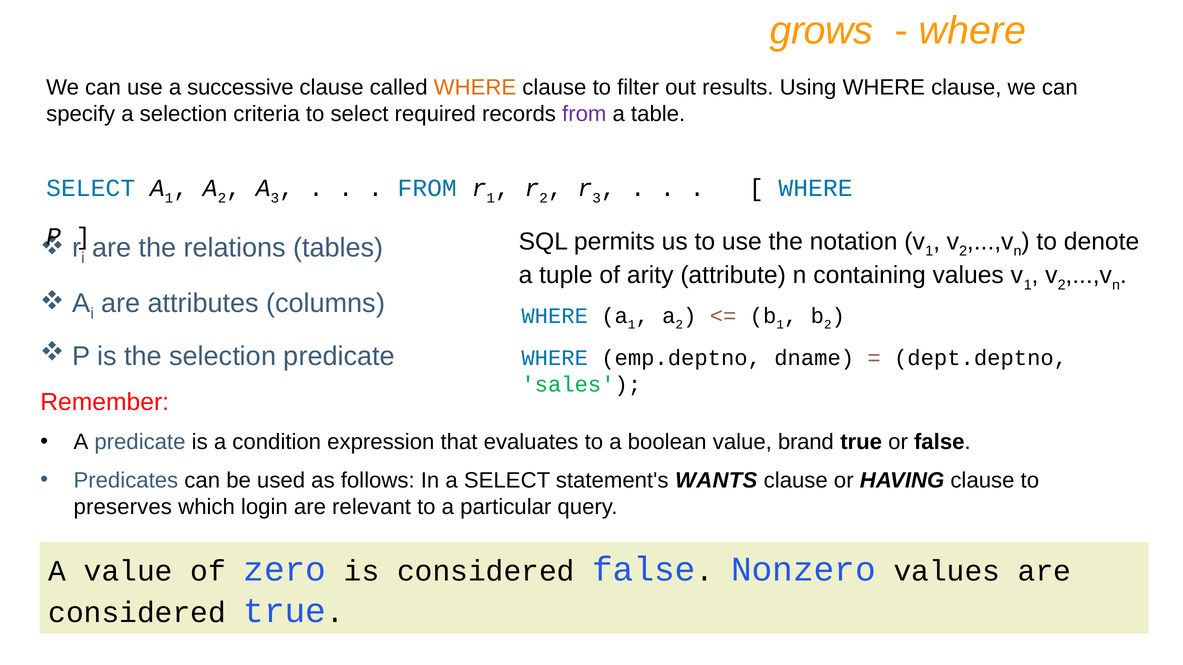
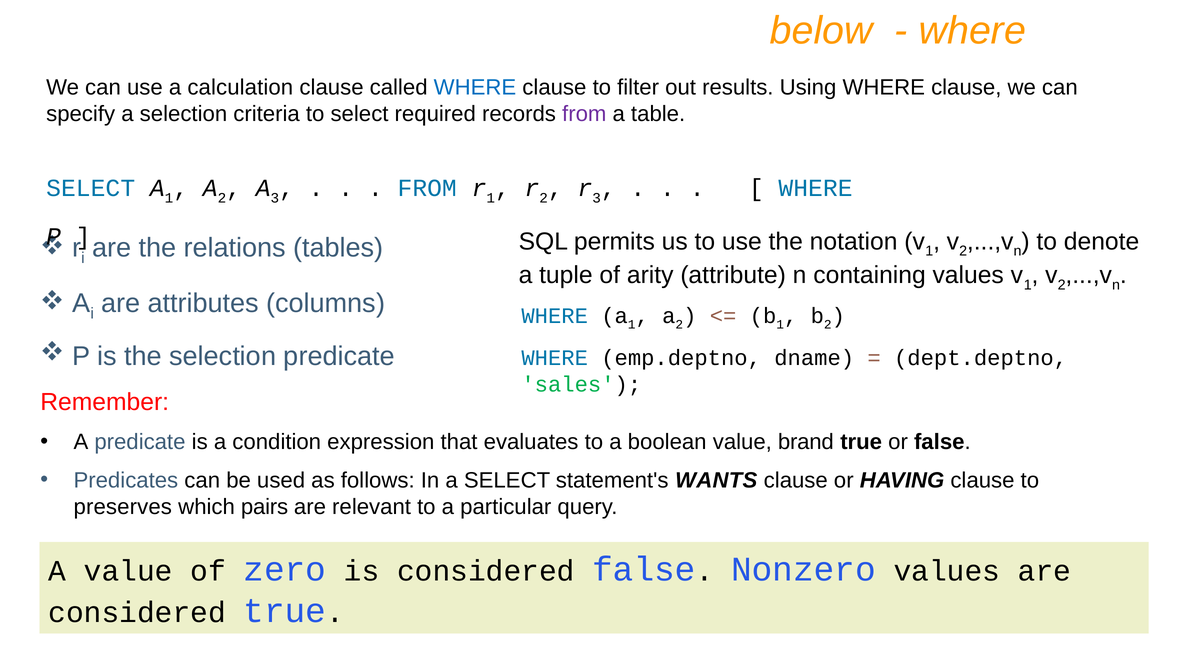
grows: grows -> below (821, 31)
successive: successive -> calculation (240, 87)
WHERE colour: orange -> blue (475, 87)
login: login -> pairs (265, 507)
